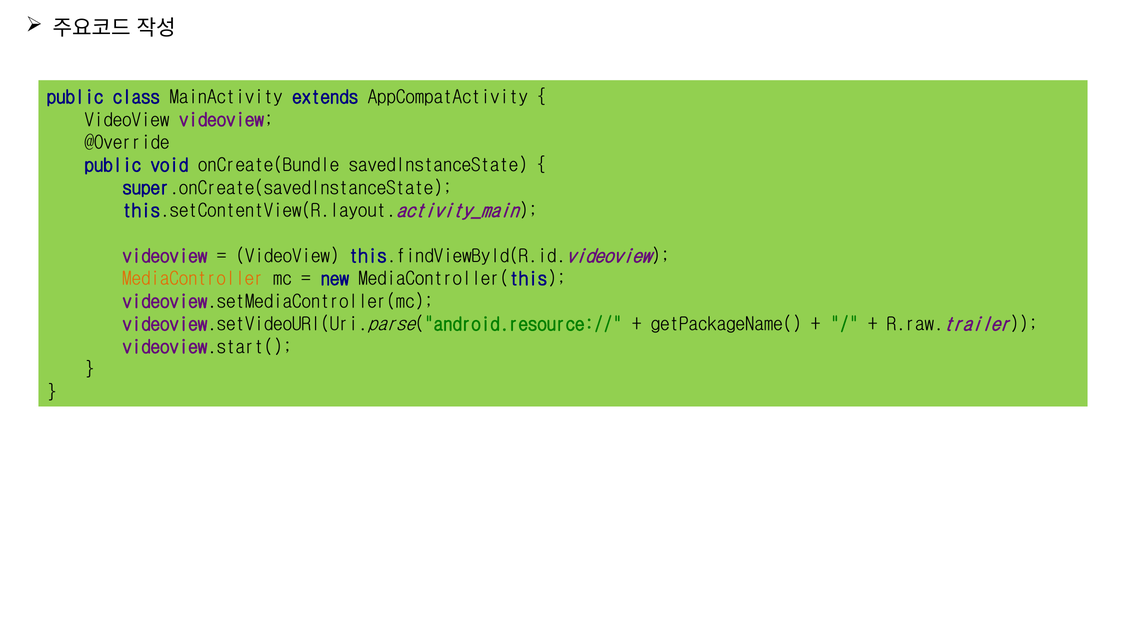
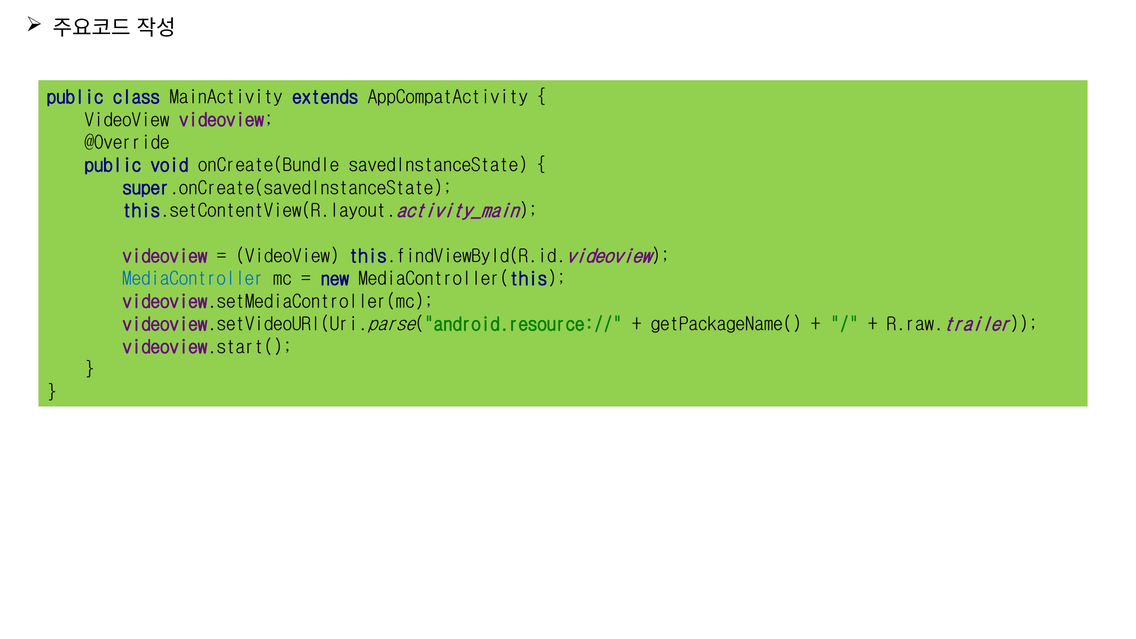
MediaController colour: orange -> blue (193, 279)
